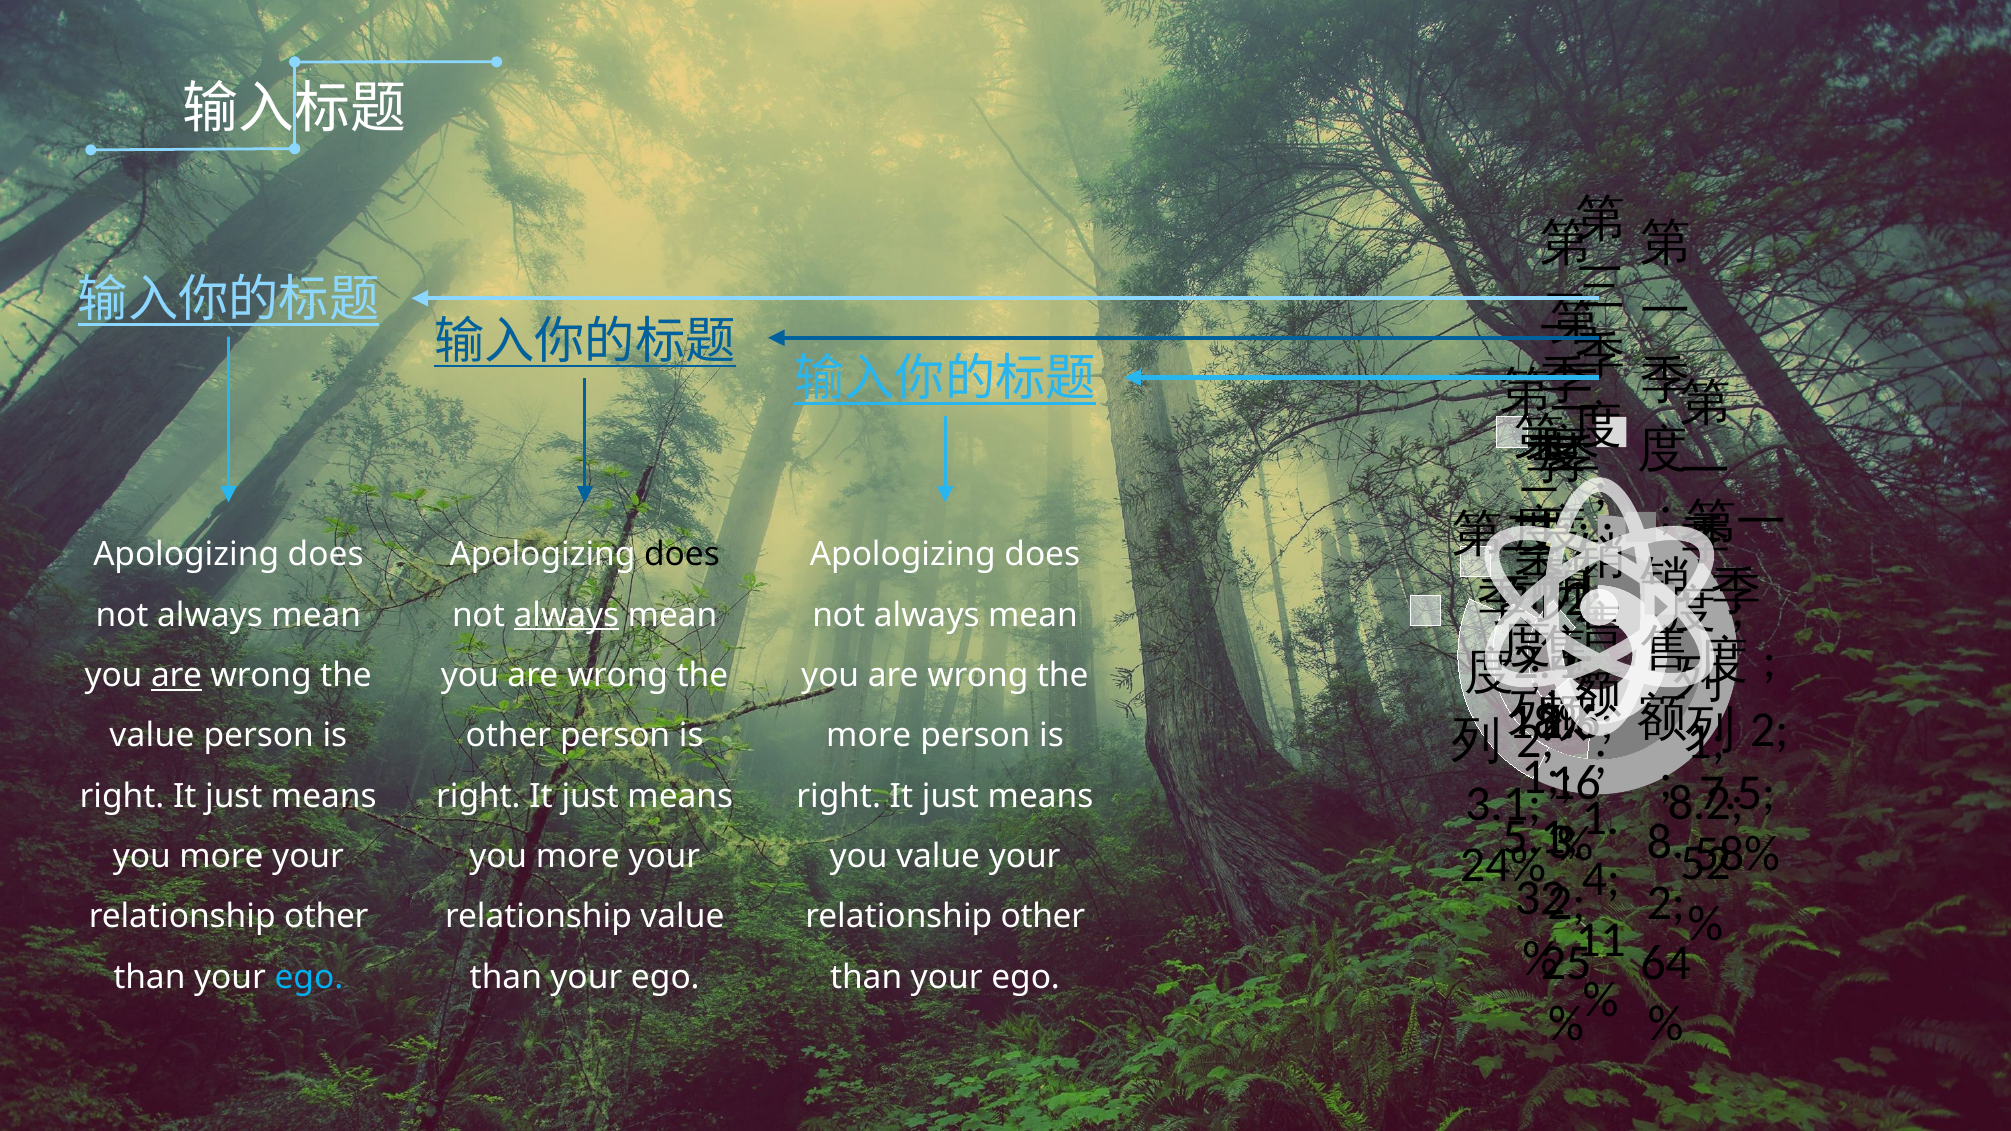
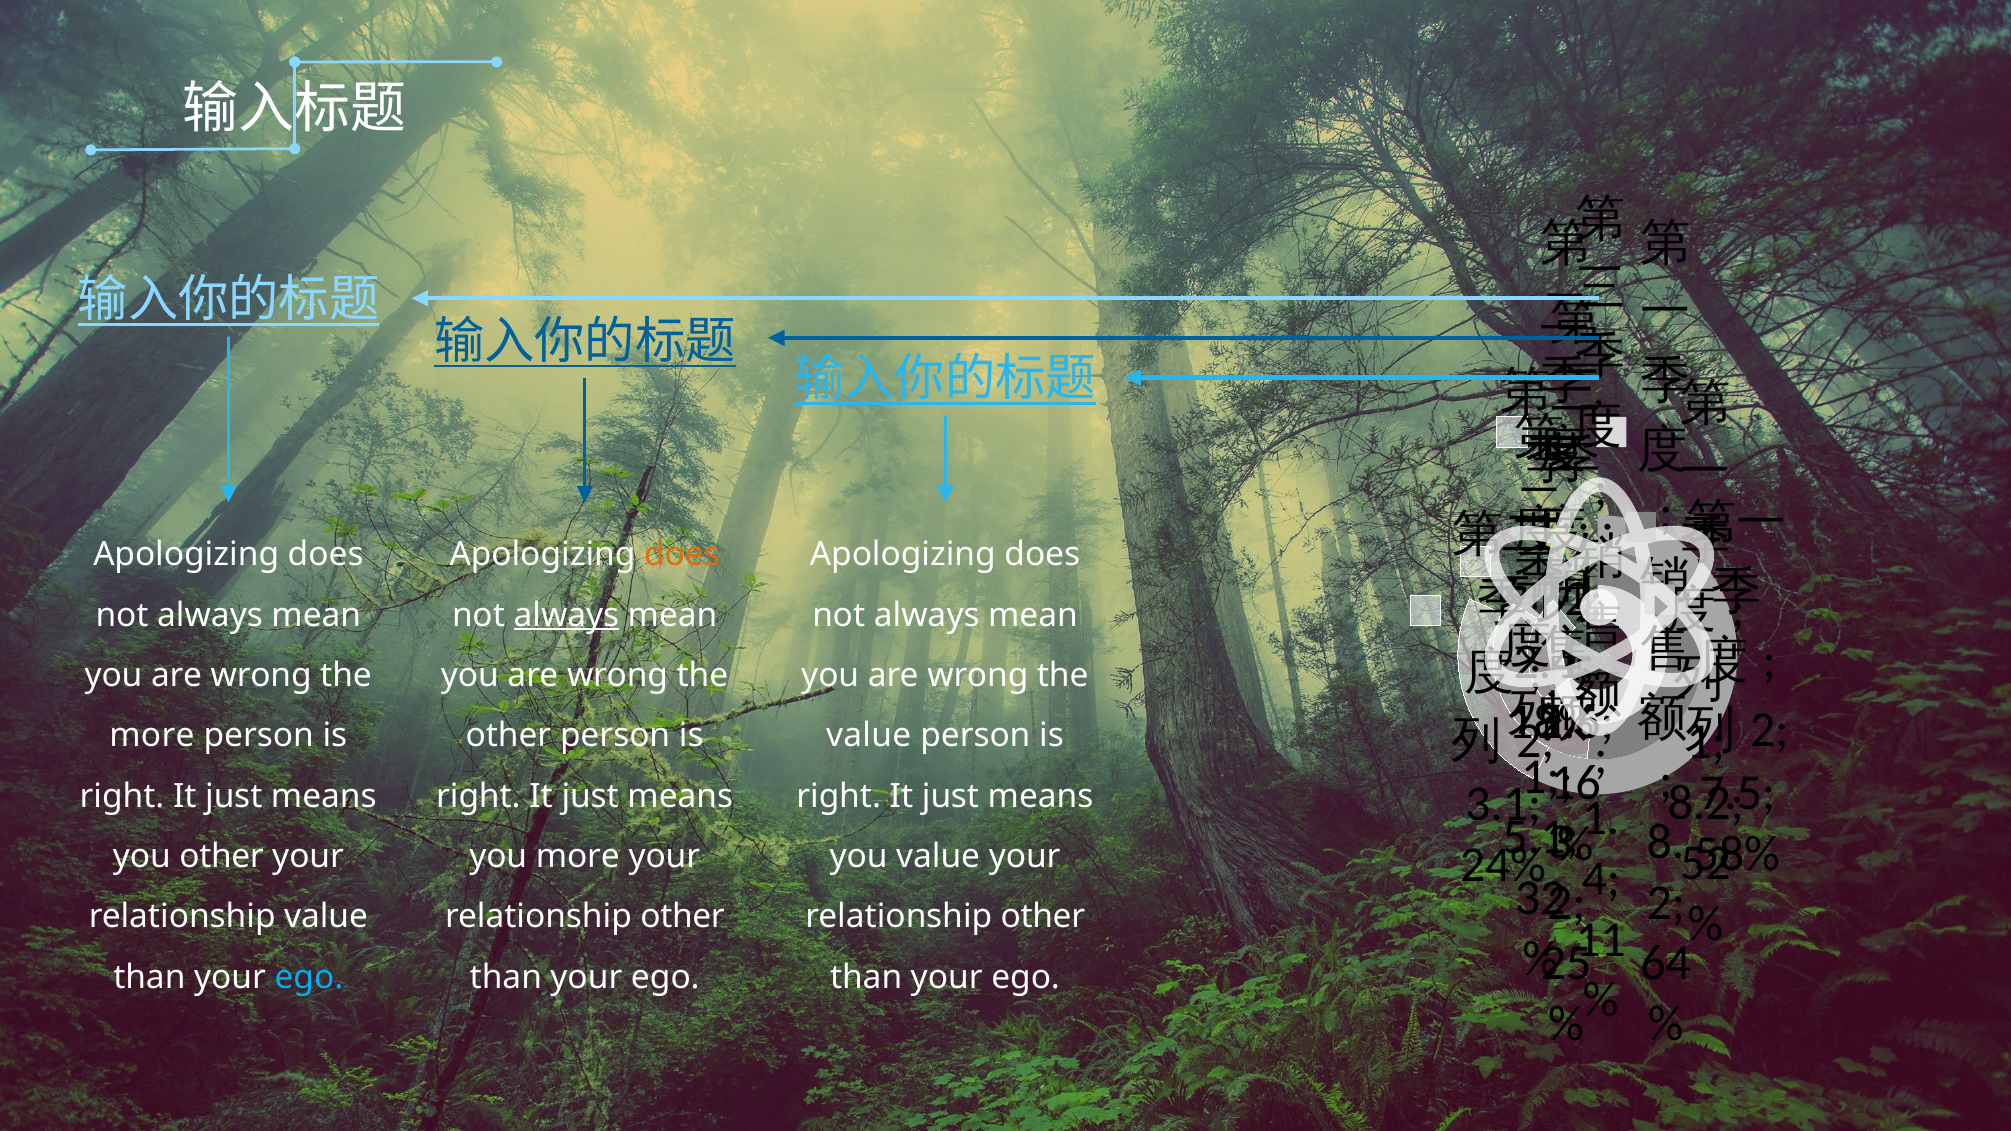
does colour: black -> orange (682, 555)
are underline: present -> none (177, 676)
value: value -> more (152, 736)
more: more -> value (869, 736)
more: more -> other (222, 857)
other: other -> value (326, 917)
value: value -> other (683, 917)
